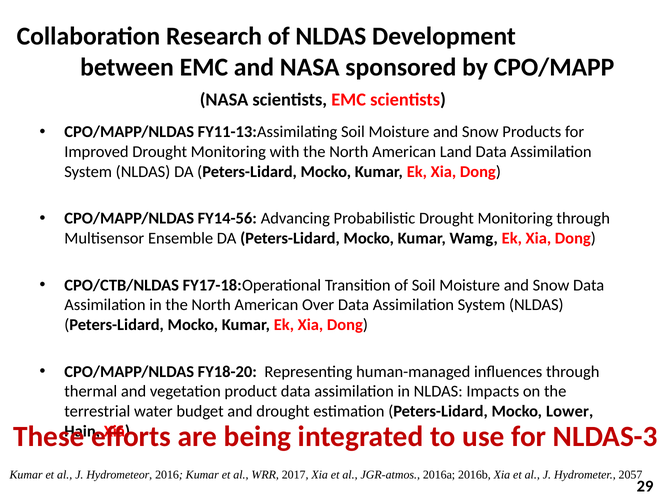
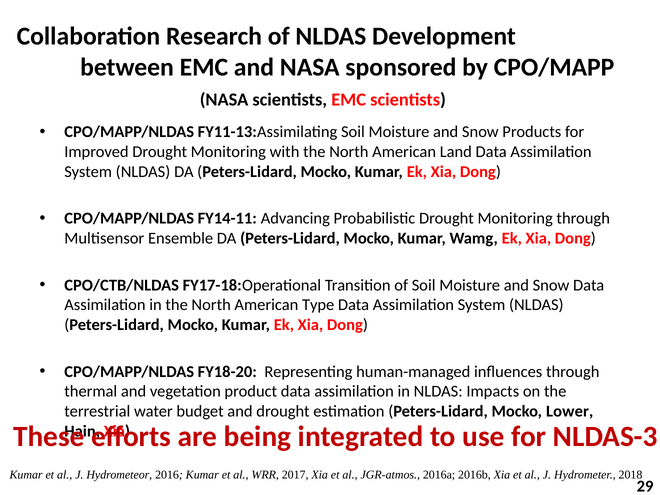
FY14-56: FY14-56 -> FY14-11 (227, 218)
Over: Over -> Type (318, 305)
2057: 2057 -> 2018 (630, 475)
